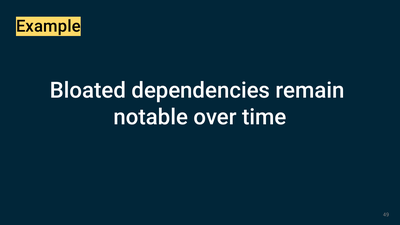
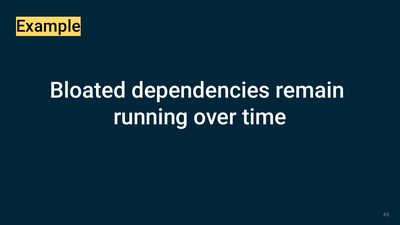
notable: notable -> running (151, 117)
